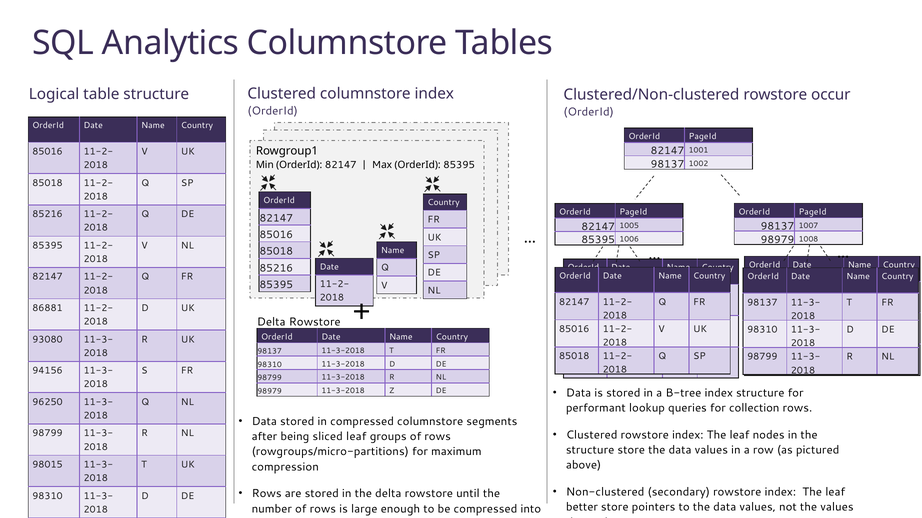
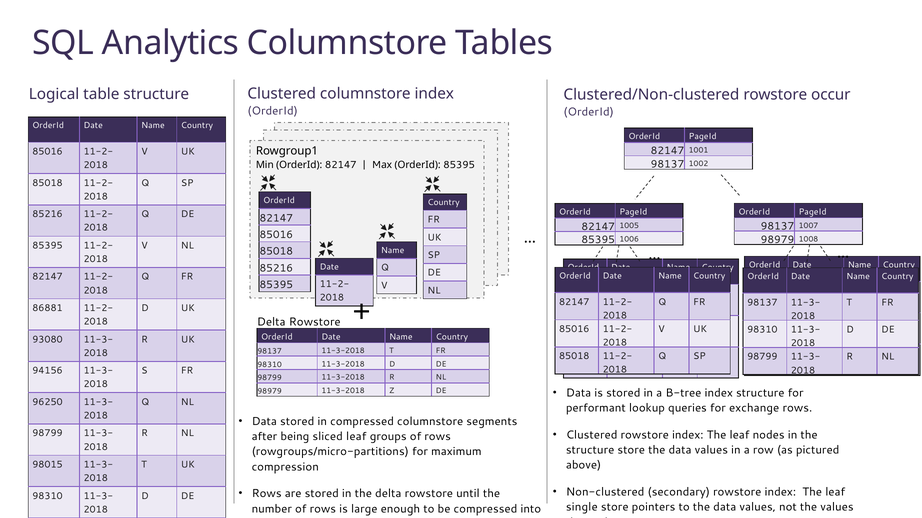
collection: collection -> exchange (754, 409)
better: better -> single (582, 508)
